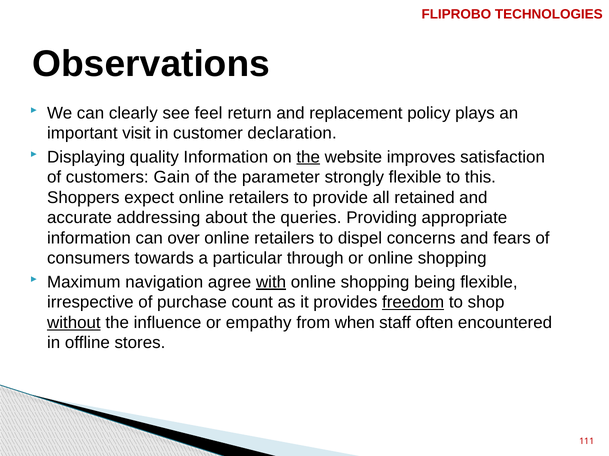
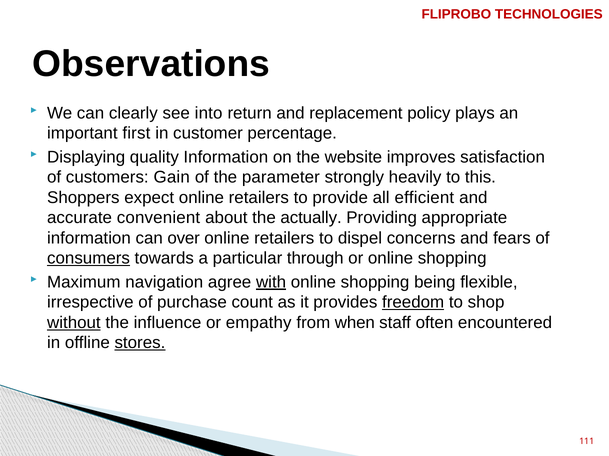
feel: feel -> into (209, 113)
visit: visit -> first (136, 134)
declaration: declaration -> percentage (292, 134)
the underline: present -> none (308, 157)
strongly flexible: flexible -> heavily (415, 178)
retained: retained -> efficient (424, 198)
addressing: addressing -> convenient (158, 218)
queries: queries -> actually (311, 218)
consumers underline: none -> present (89, 259)
stores underline: none -> present (140, 343)
